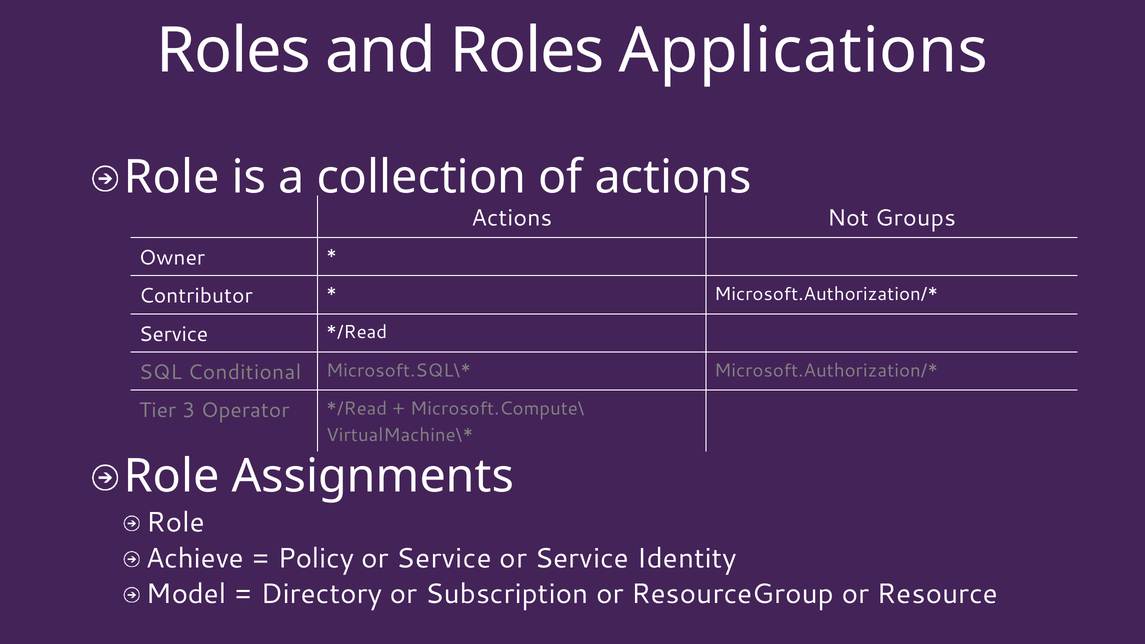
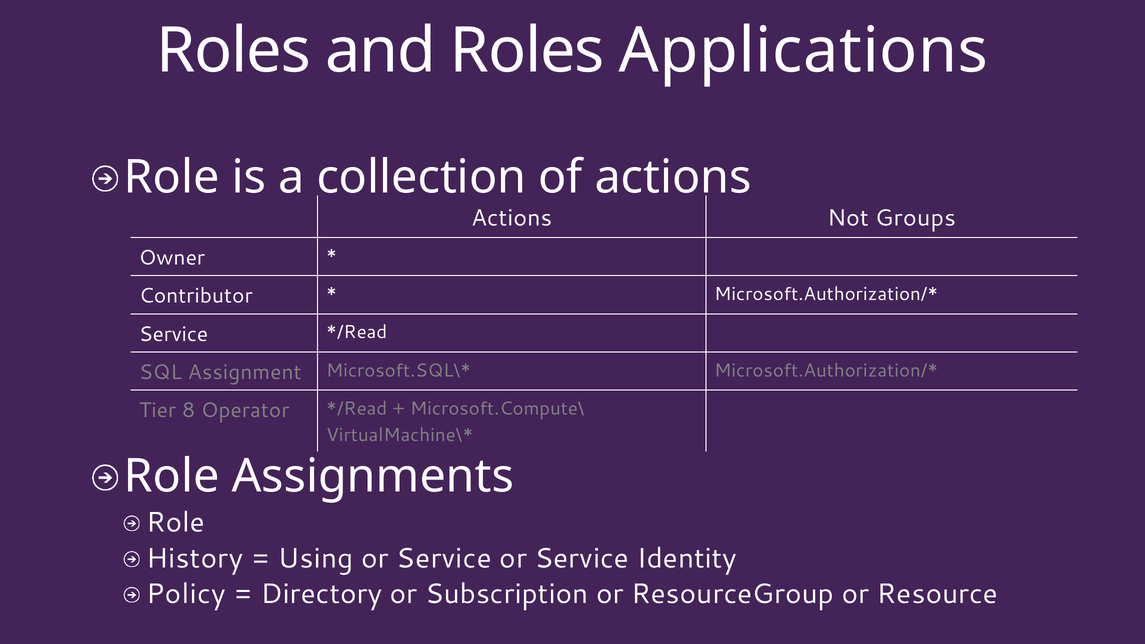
Conditional: Conditional -> Assignment (245, 372)
3: 3 -> 8 (189, 410)
Achieve: Achieve -> History (195, 558)
Policy: Policy -> Using (316, 558)
Model: Model -> Policy (186, 594)
